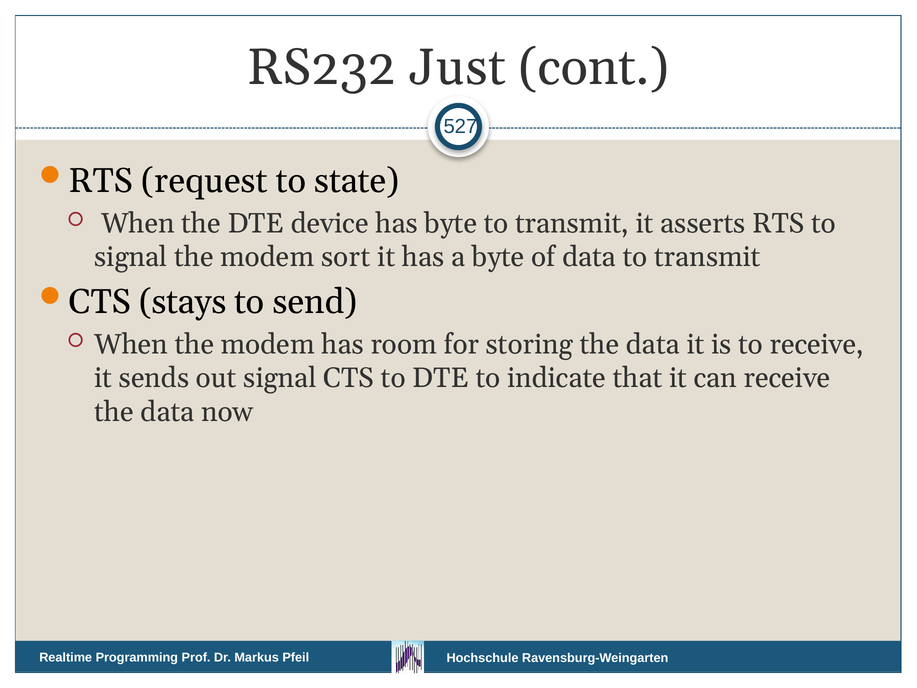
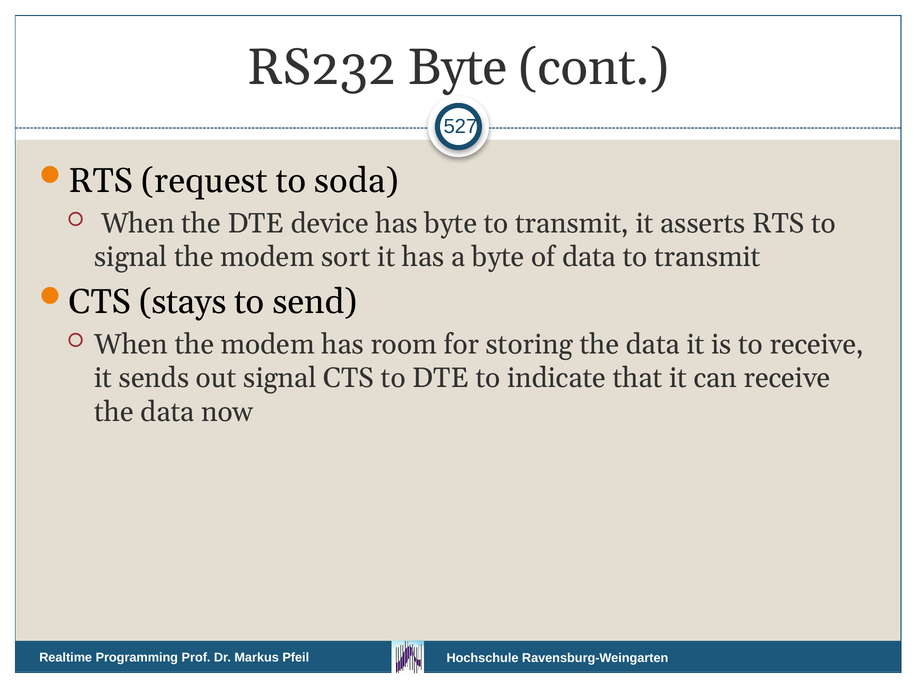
RS232 Just: Just -> Byte (458, 67)
state: state -> soda (357, 181)
